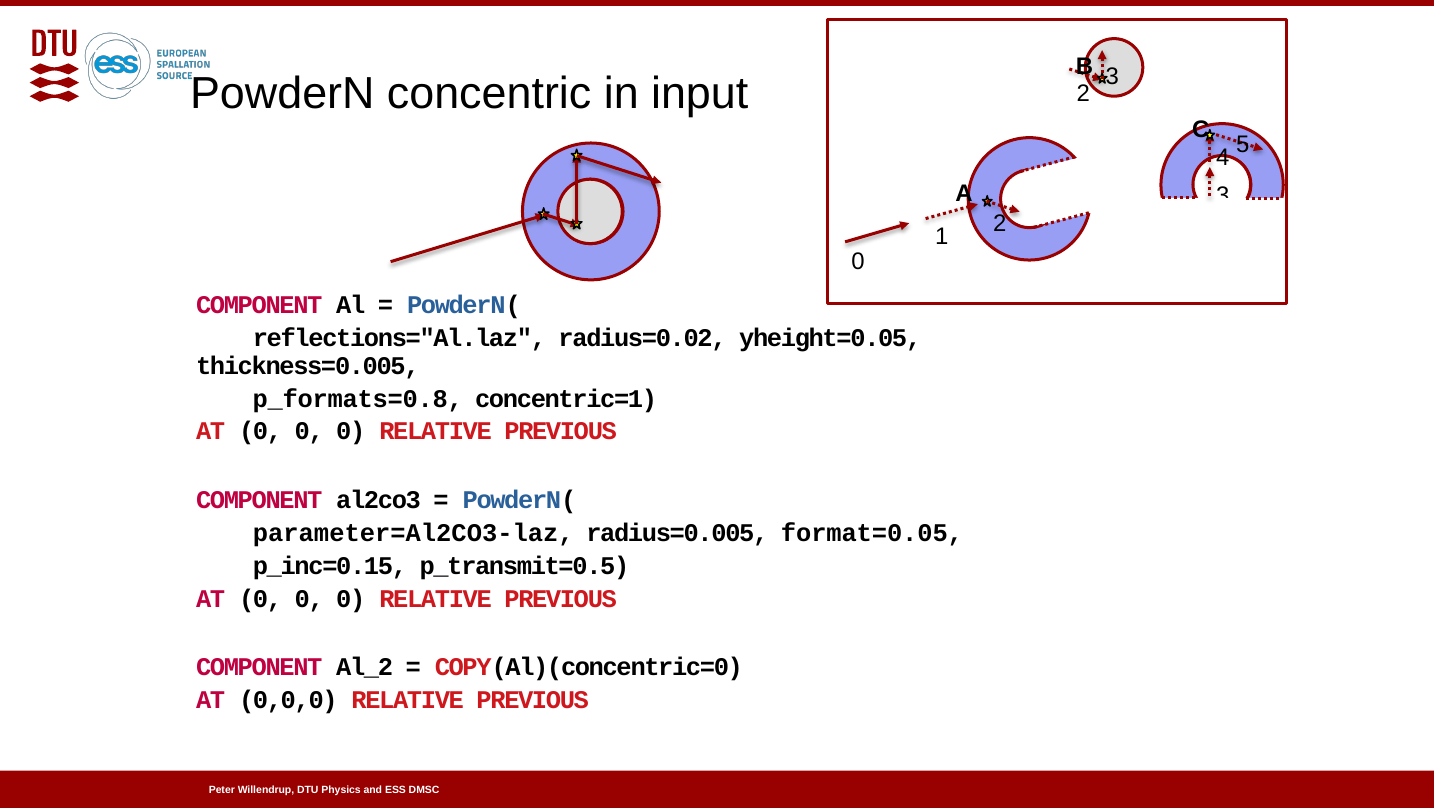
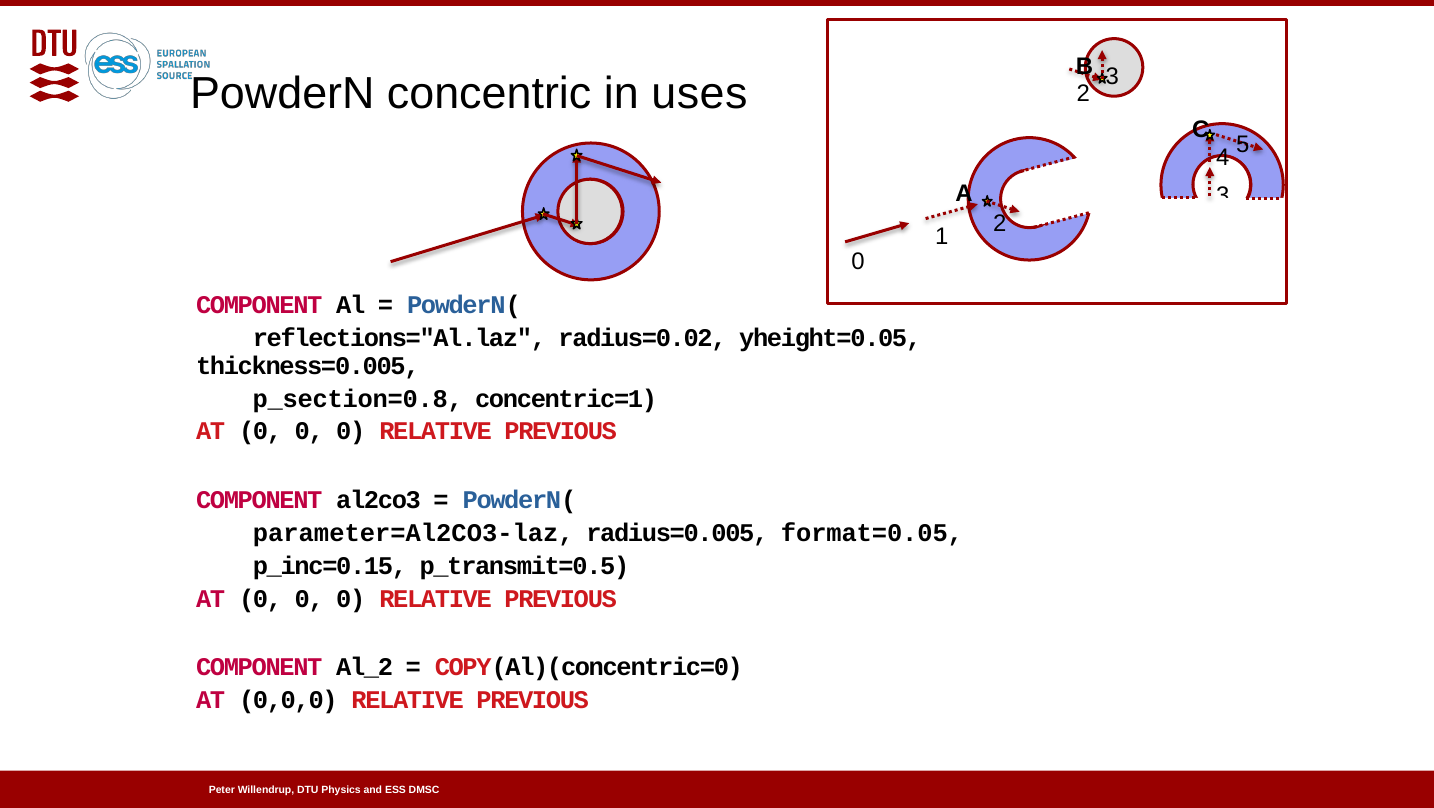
input: input -> uses (699, 93)
p_formats=0.8: p_formats=0.8 -> p_section=0.8 (358, 398)
